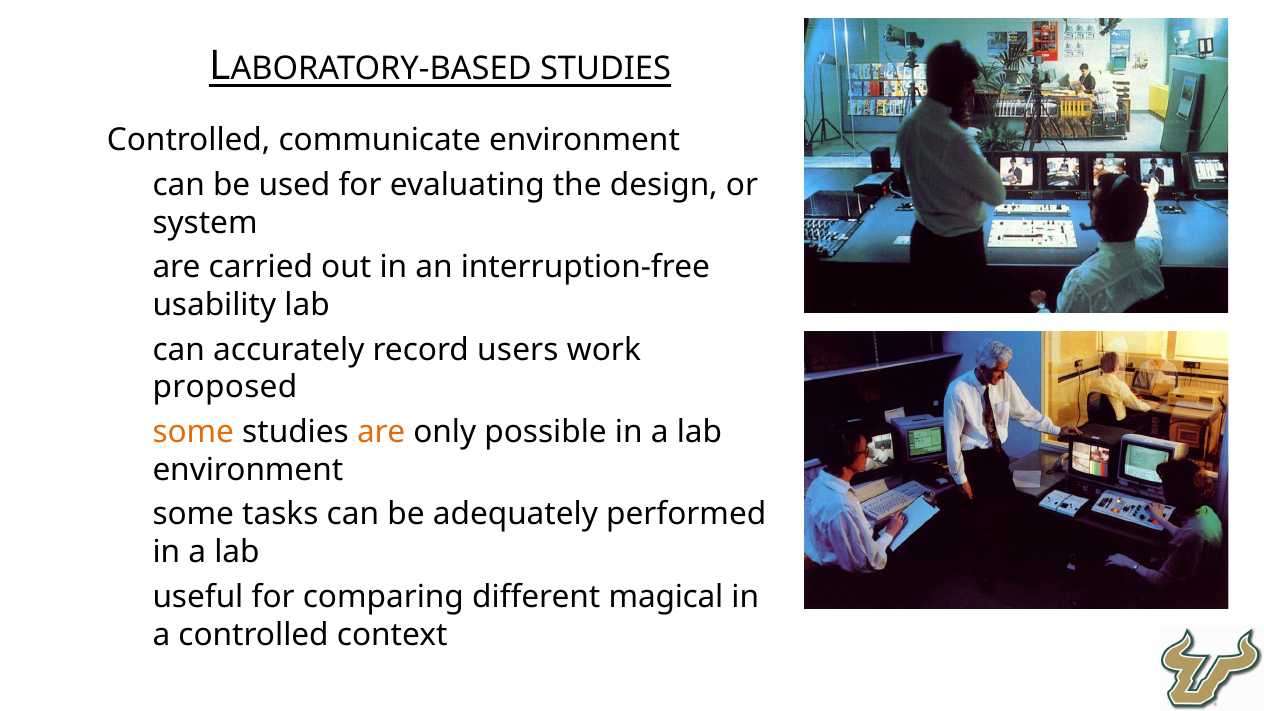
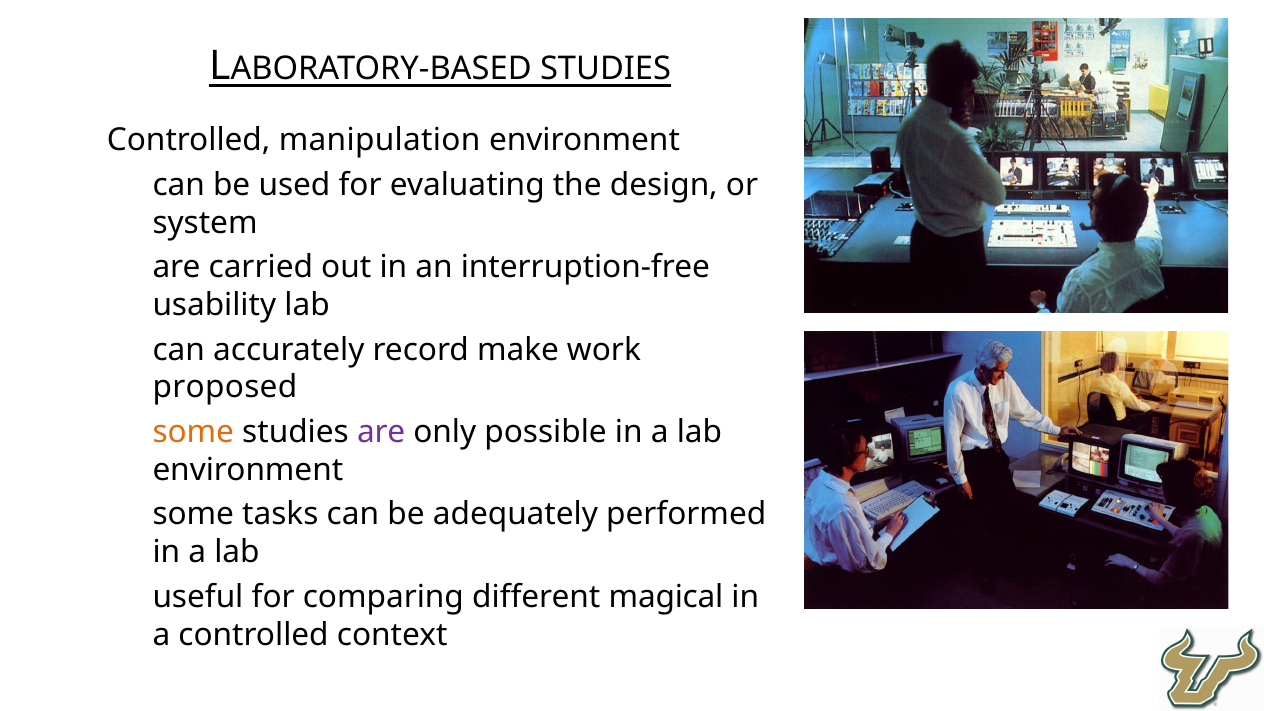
communicate: communicate -> manipulation (380, 140)
users: users -> make (518, 350)
are colour: orange -> purple (381, 432)
